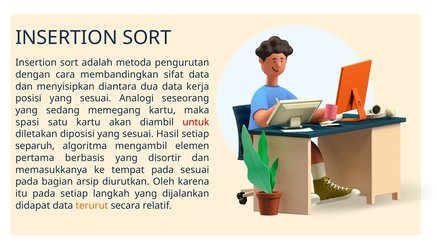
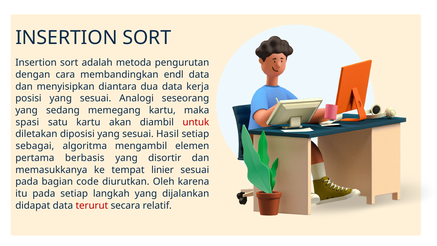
sifat: sifat -> endl (174, 75)
separuh: separuh -> sebagai (35, 146)
tempat pada: pada -> linier (163, 170)
arsip: arsip -> code (88, 182)
terurut colour: orange -> red (92, 205)
